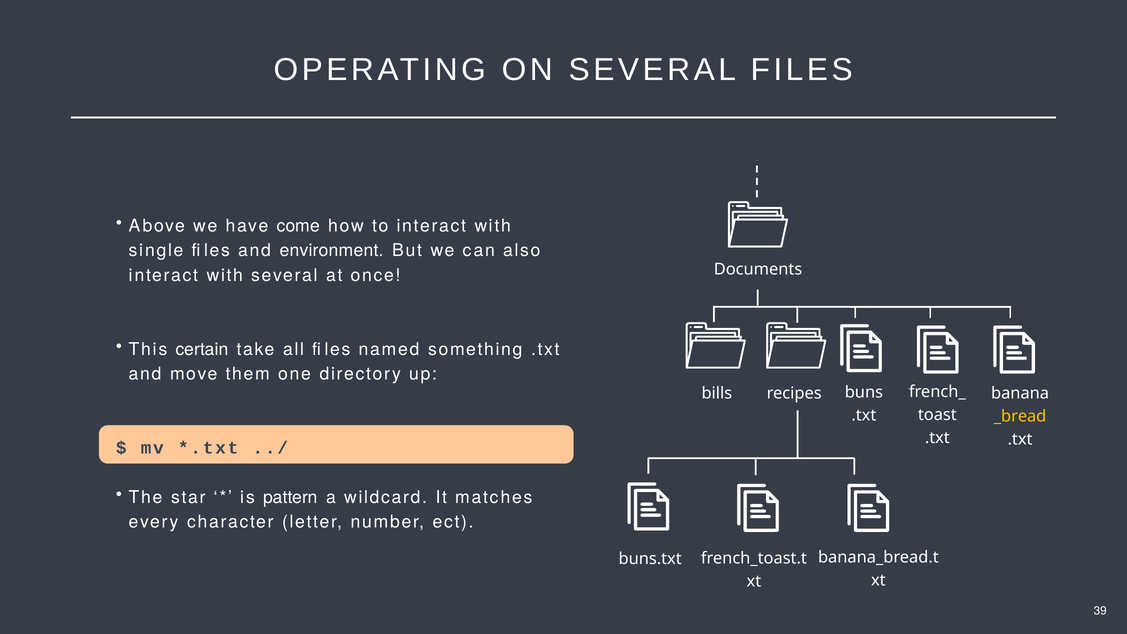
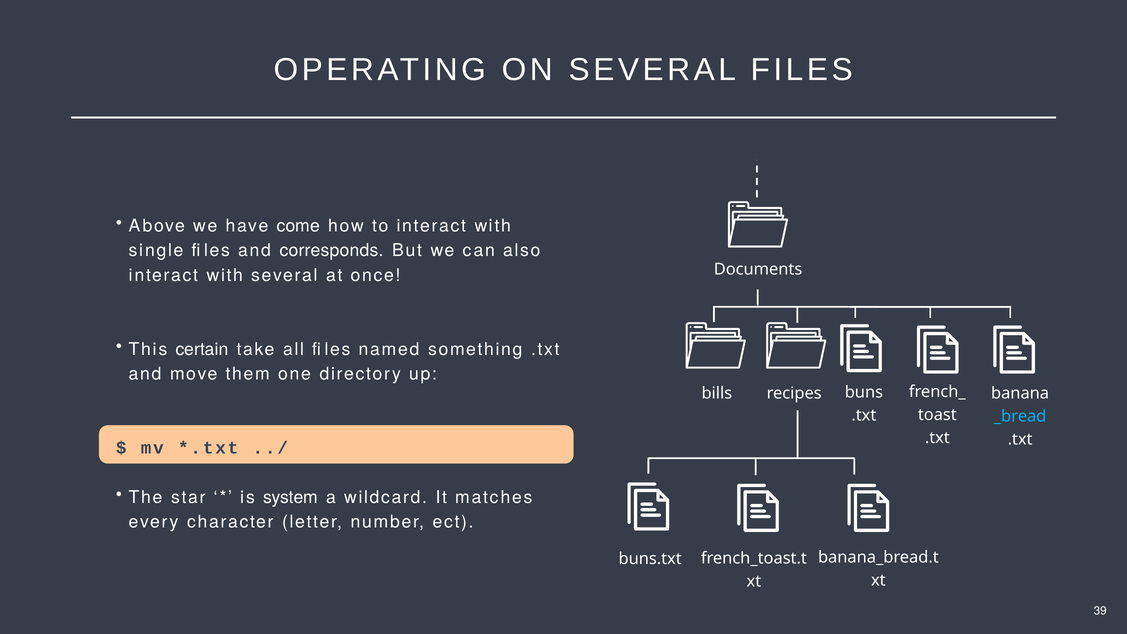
environment: environment -> corresponds (332, 251)
_bread colour: yellow -> light blue (1020, 416)
pattern: pattern -> system (291, 497)
